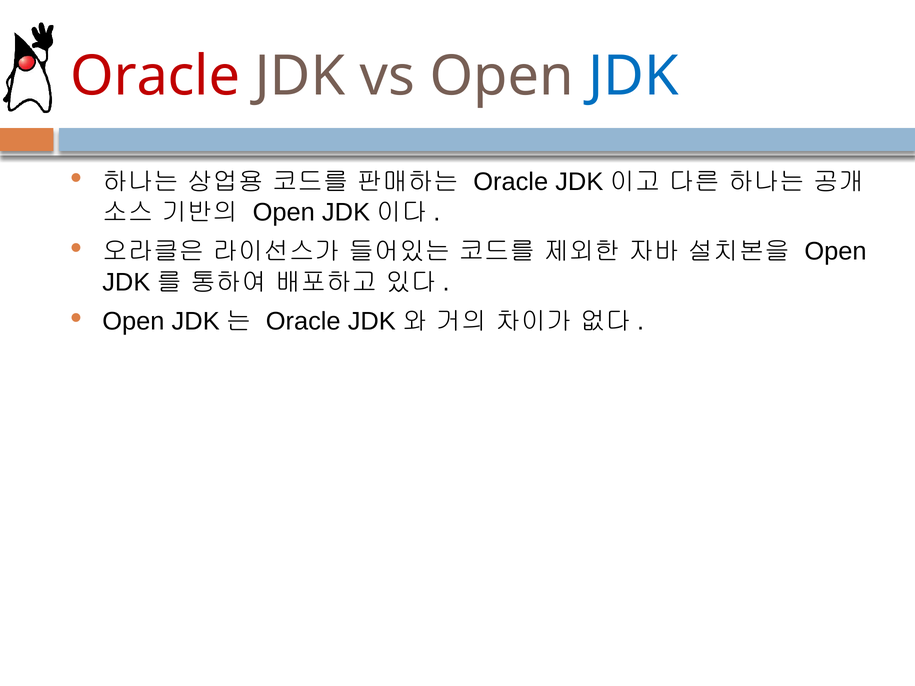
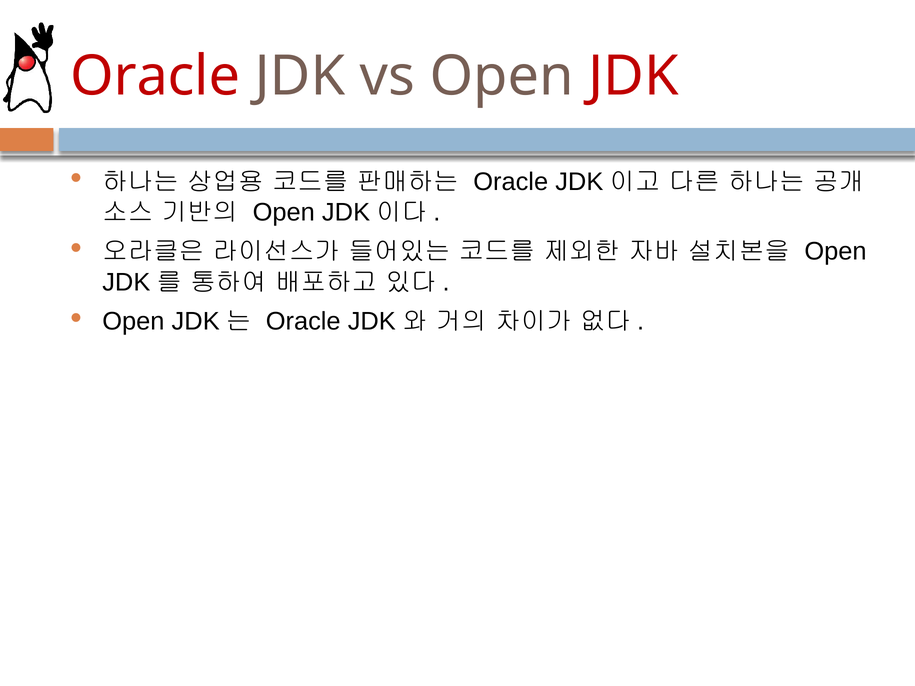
JDK colour: blue -> red (633, 76)
